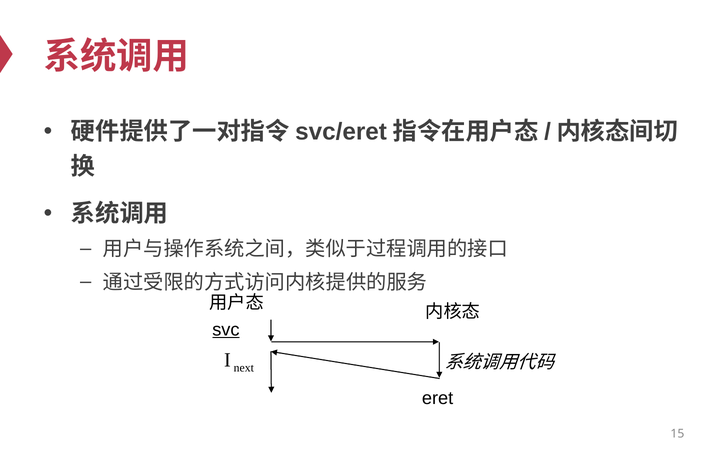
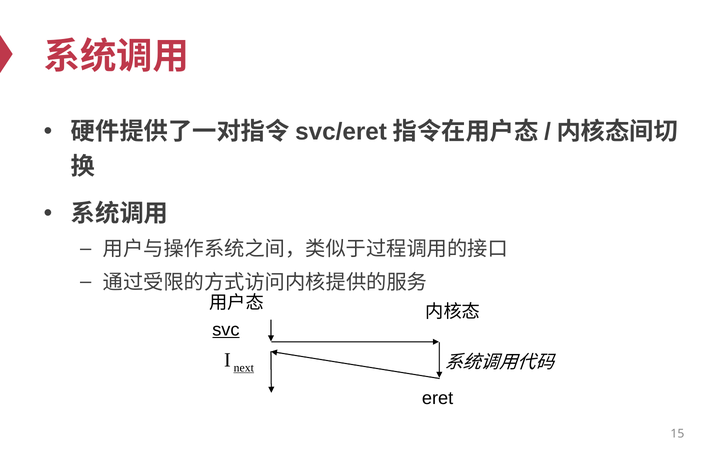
next underline: none -> present (244, 368)
